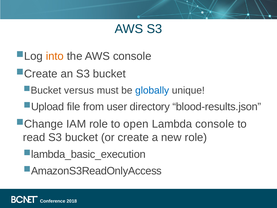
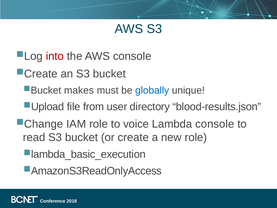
into colour: orange -> red (55, 56)
versus: versus -> makes (79, 90)
open: open -> voice (136, 124)
